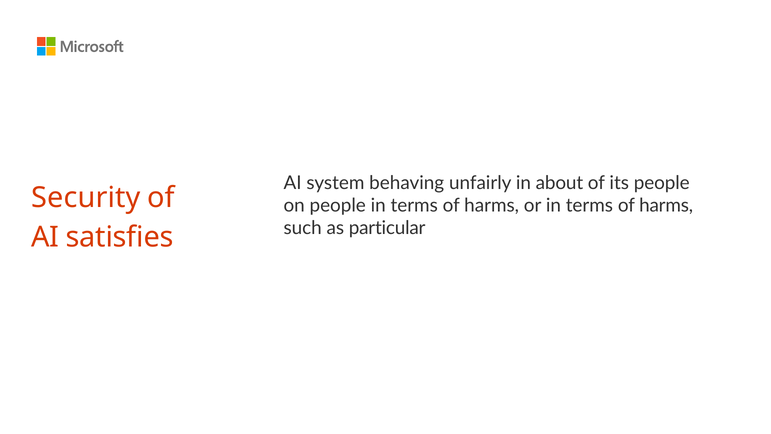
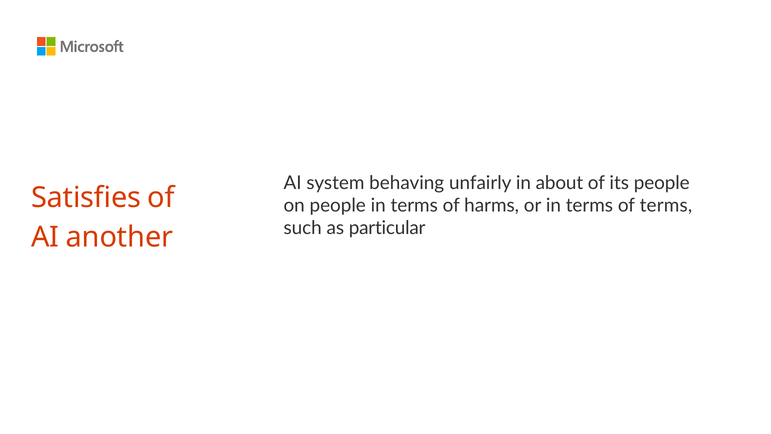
Security: Security -> Satisfies (86, 198)
harms: harms -> terms (666, 205)
satisfies: satisfies -> another (119, 237)
